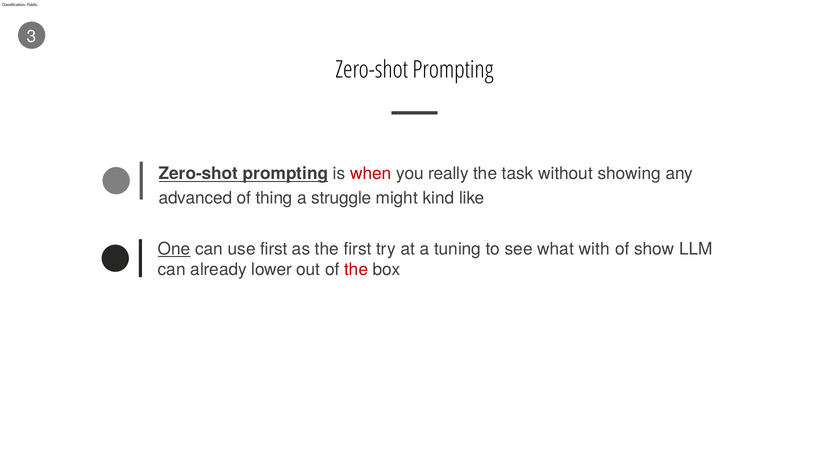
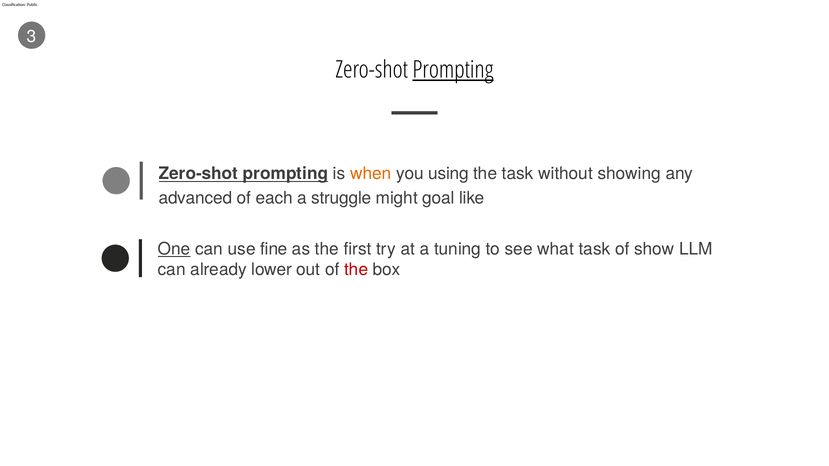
Prompting underline: none -> present (453, 70)
when colour: red -> orange (371, 174)
really: really -> using (449, 174)
thing: thing -> each (274, 198)
kind: kind -> goal (438, 198)
use first: first -> fine (274, 249)
what with: with -> task (594, 249)
